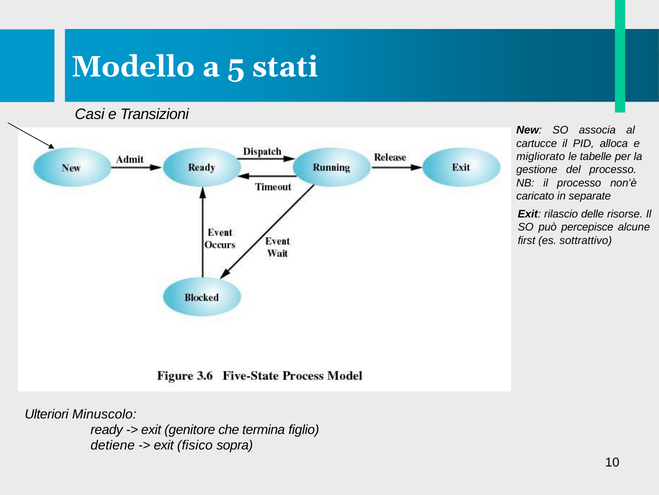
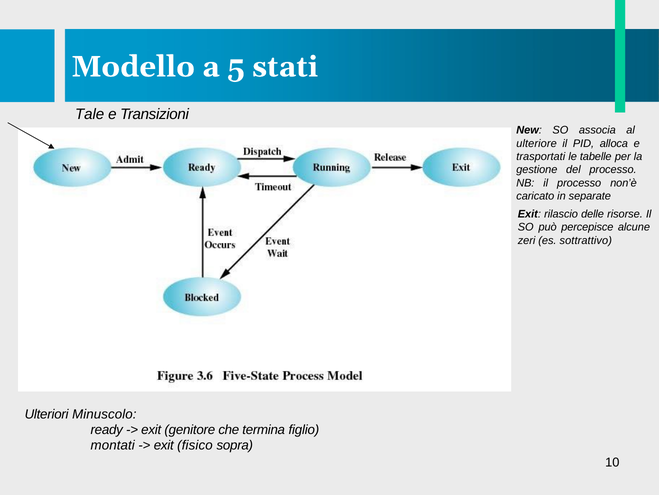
Casi: Casi -> Tale (90, 114)
cartucce: cartucce -> ulteriore (537, 143)
migliorato: migliorato -> trasportati (541, 156)
first: first -> zeri (527, 240)
detiene: detiene -> montati (113, 445)
